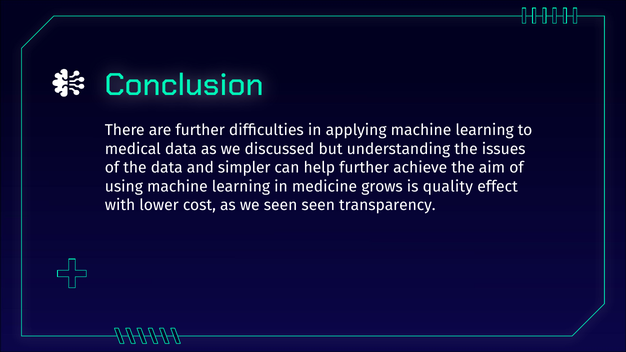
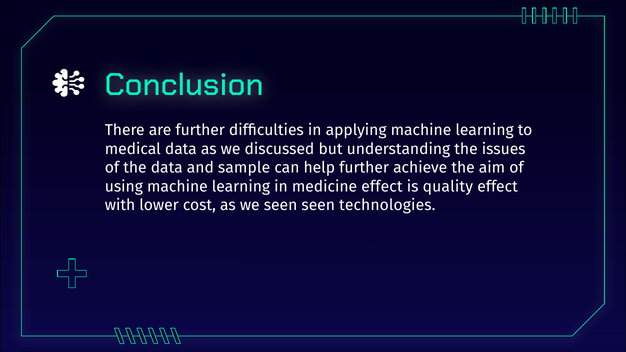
simpler: simpler -> sample (244, 168)
medicine grows: grows -> effect (382, 187)
transparency: transparency -> technologies (387, 205)
